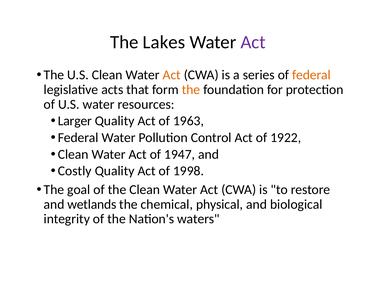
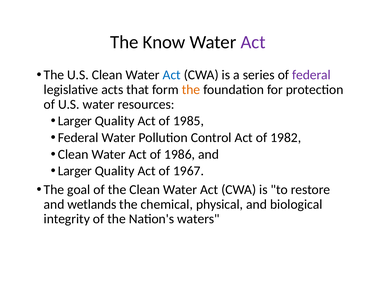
Lakes: Lakes -> Know (164, 42)
Act colour: orange -> blue (172, 75)
federal colour: orange -> purple (311, 75)
1963: 1963 -> 1985 (189, 121)
1922: 1922 -> 1982 (286, 138)
1947: 1947 -> 1986 (180, 154)
Costly: Costly -> Larger (75, 171)
1998: 1998 -> 1967 (189, 171)
